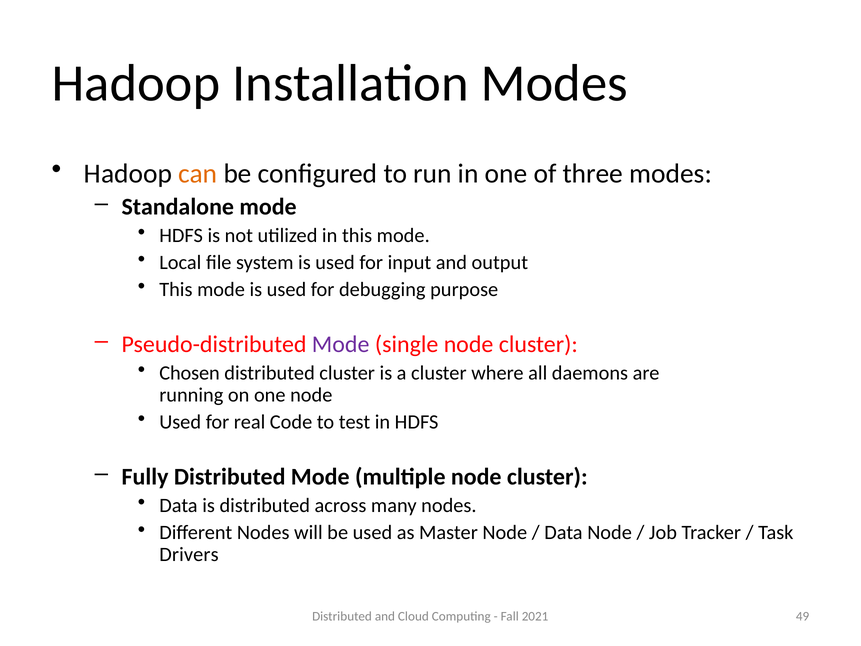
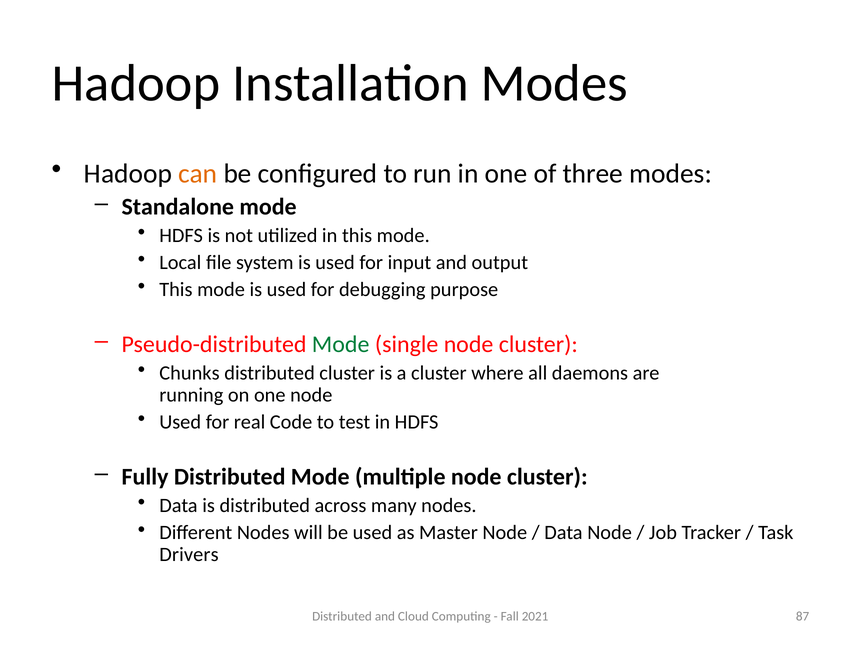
Mode colour: purple -> green (341, 344)
Chosen: Chosen -> Chunks (189, 373)
49: 49 -> 87 (803, 616)
